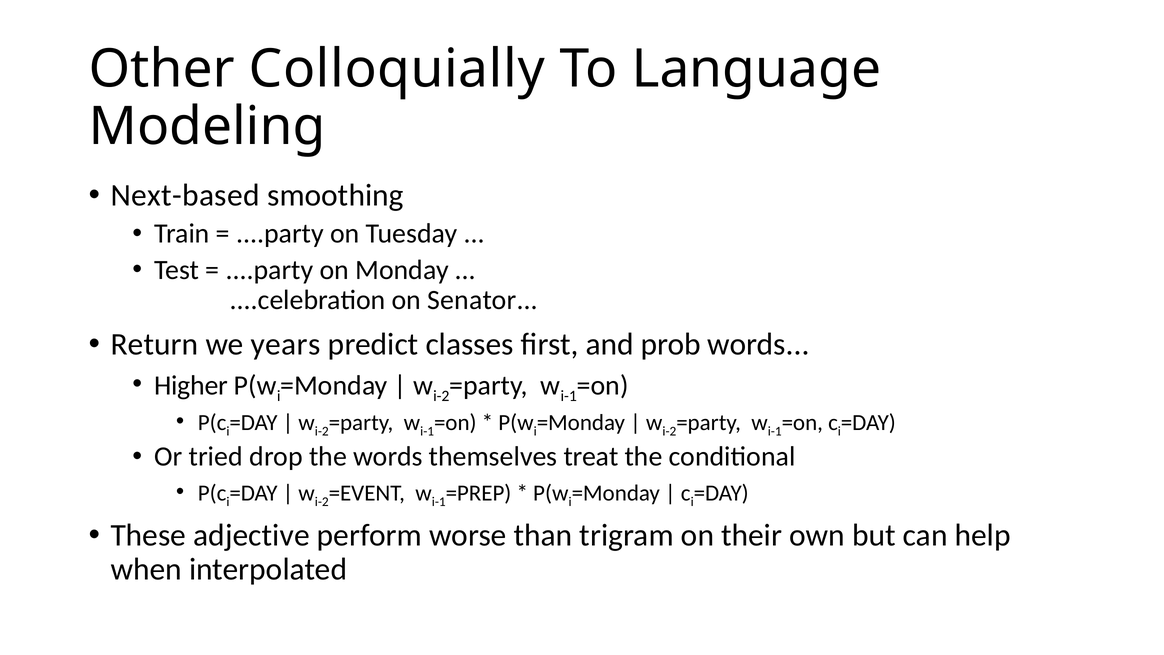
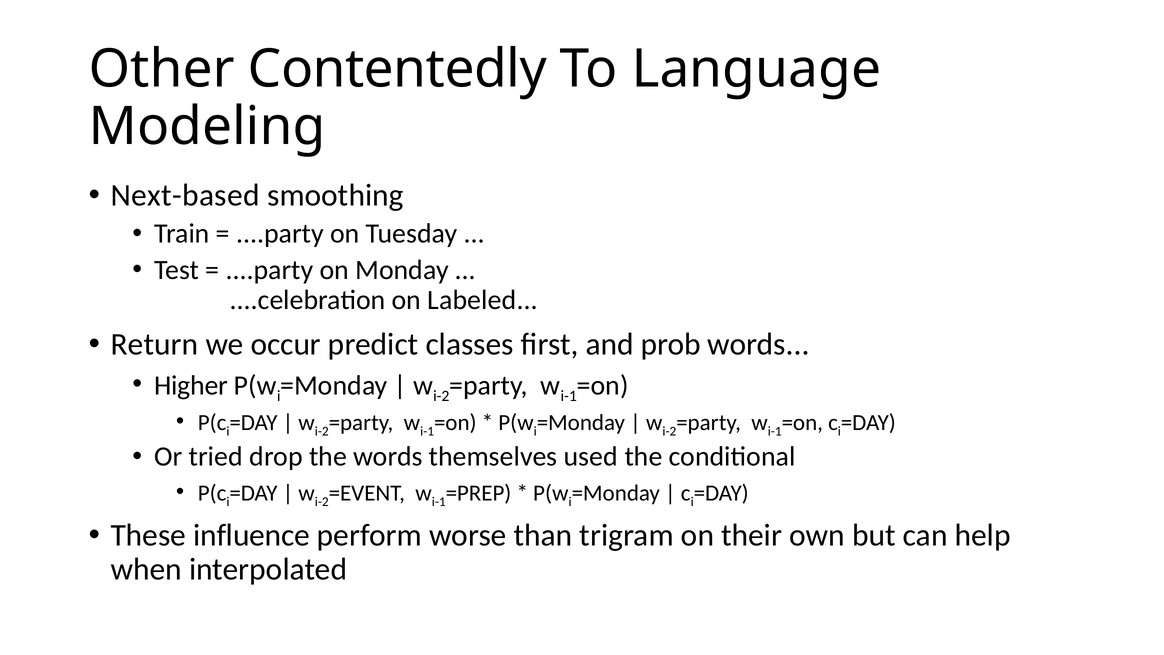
Colloquially: Colloquially -> Contentedly (397, 69)
Senator: Senator -> Labeled (483, 300)
years: years -> occur (286, 344)
treat: treat -> used (591, 457)
adjective: adjective -> influence (252, 535)
